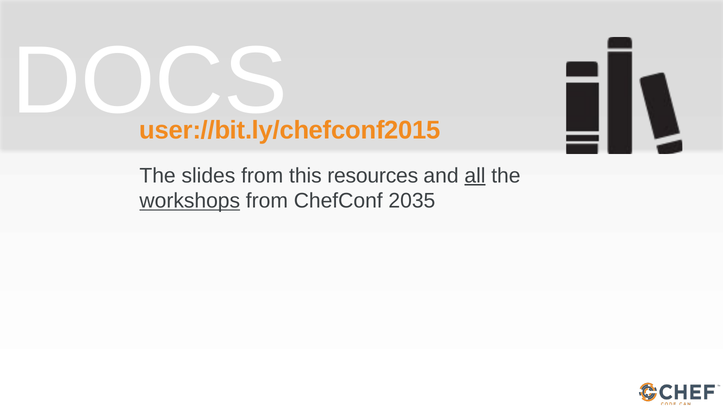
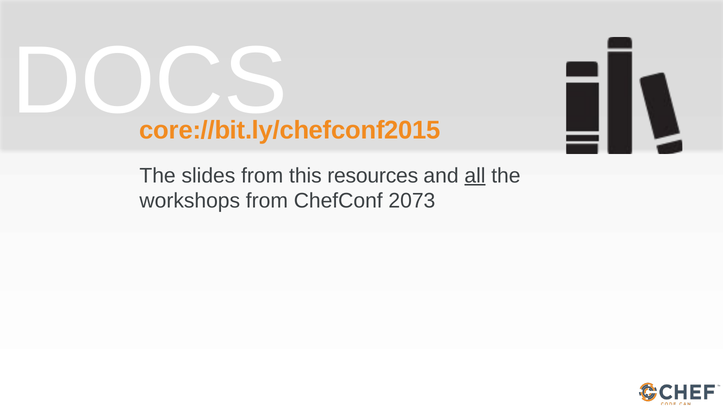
user://bit.ly/chefconf2015: user://bit.ly/chefconf2015 -> core://bit.ly/chefconf2015 (290, 130)
workshops underline: present -> none (190, 201)
2035: 2035 -> 2073 (412, 201)
